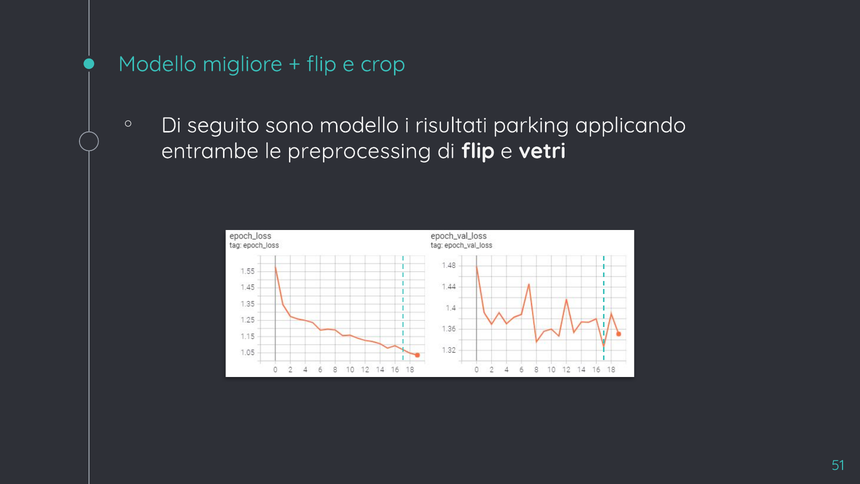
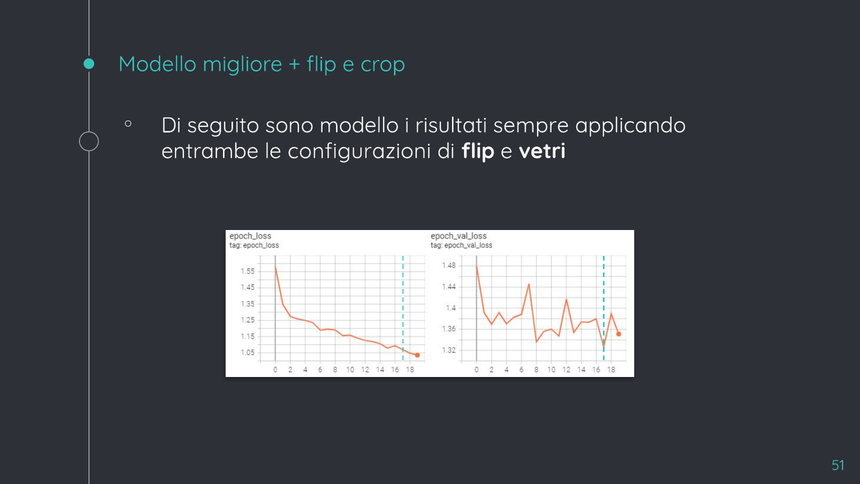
parking: parking -> sempre (531, 125)
preprocessing: preprocessing -> configurazioni (359, 151)
